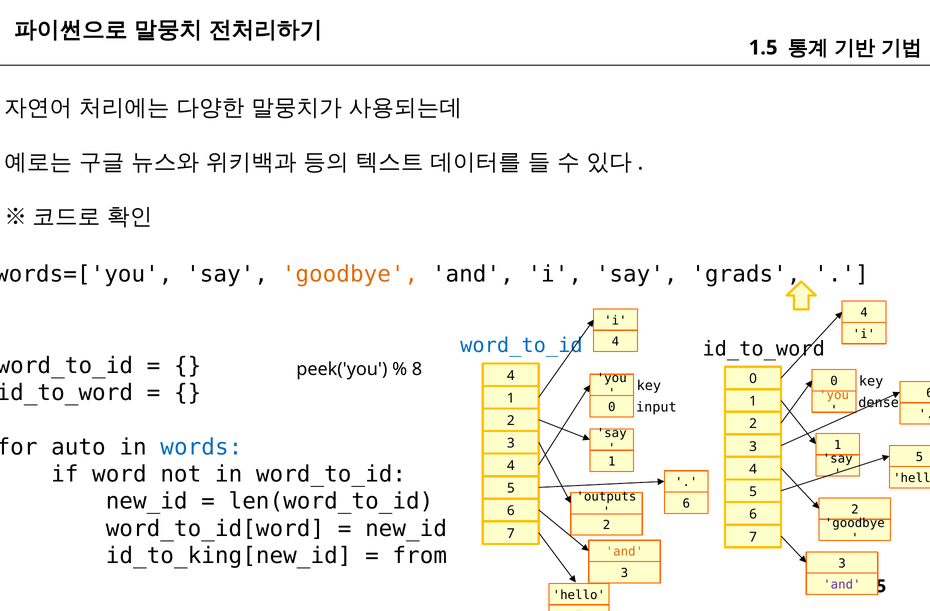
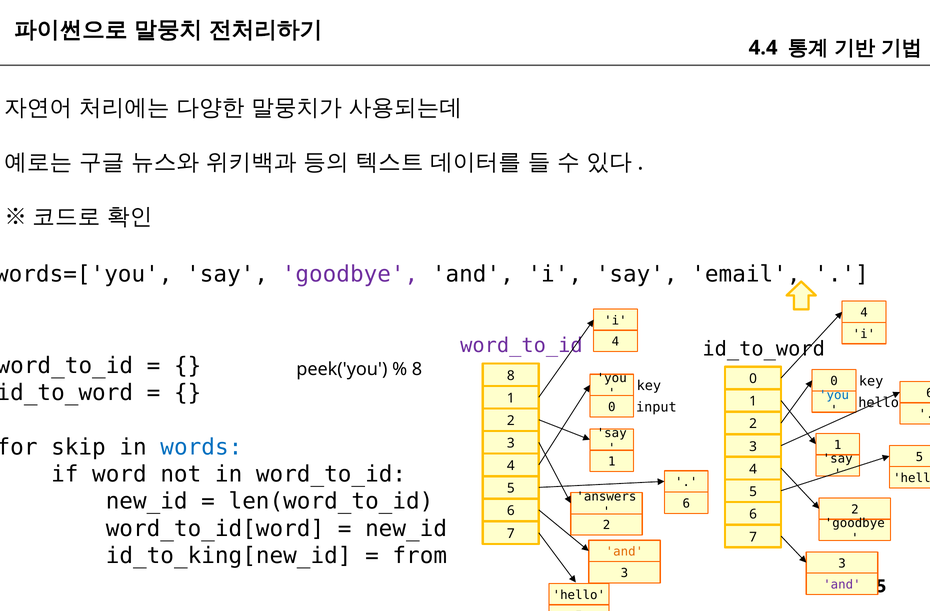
1.5: 1.5 -> 4.4 (763, 48)
goodbye colour: orange -> purple (350, 274)
grads: grads -> email (746, 274)
word_to_id colour: blue -> purple (521, 346)
8 4: 4 -> 8 (511, 376)
you colour: orange -> blue (834, 395)
dense: dense -> hello (879, 402)
auto: auto -> skip (78, 447)
outputs: outputs -> answers (606, 496)
